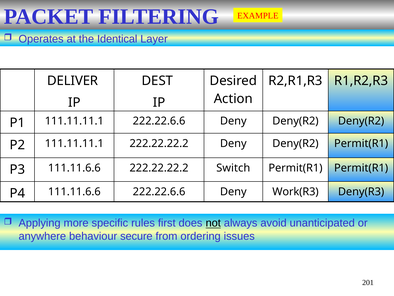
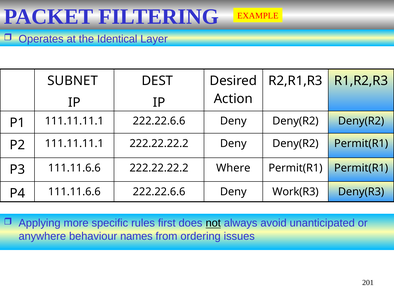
DELIVER: DELIVER -> SUBNET (73, 81)
Switch: Switch -> Where (233, 168)
secure: secure -> names (136, 236)
